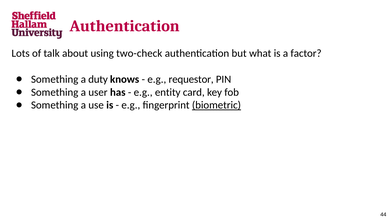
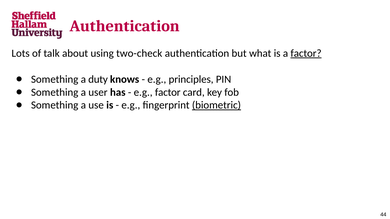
factor underline: none -> present (306, 53)
requestor: requestor -> principles (191, 79)
e.g entity: entity -> factor (168, 92)
